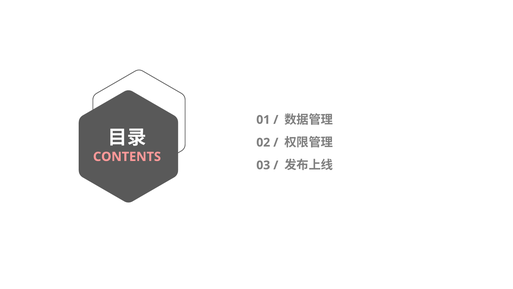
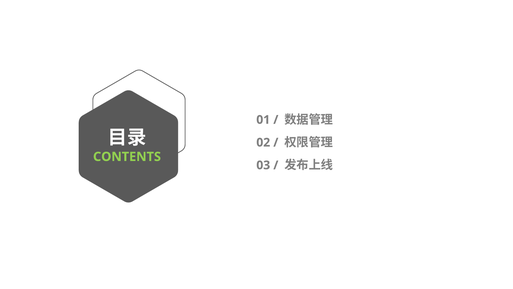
CONTENTS colour: pink -> light green (127, 157)
